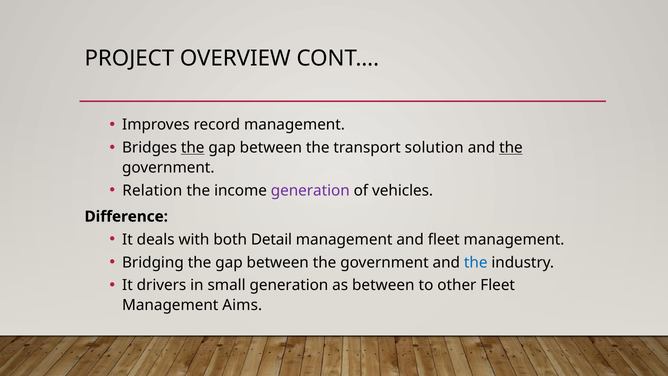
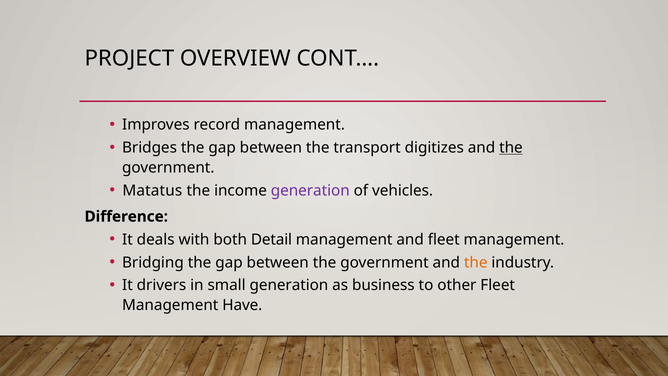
the underline: present -> none (193, 148)
solution: solution -> digitizes (434, 148)
Relation: Relation -> Matatus (152, 190)
the colour: blue -> orange (476, 262)
as between: between -> business (383, 285)
Aims: Aims -> Have (242, 305)
